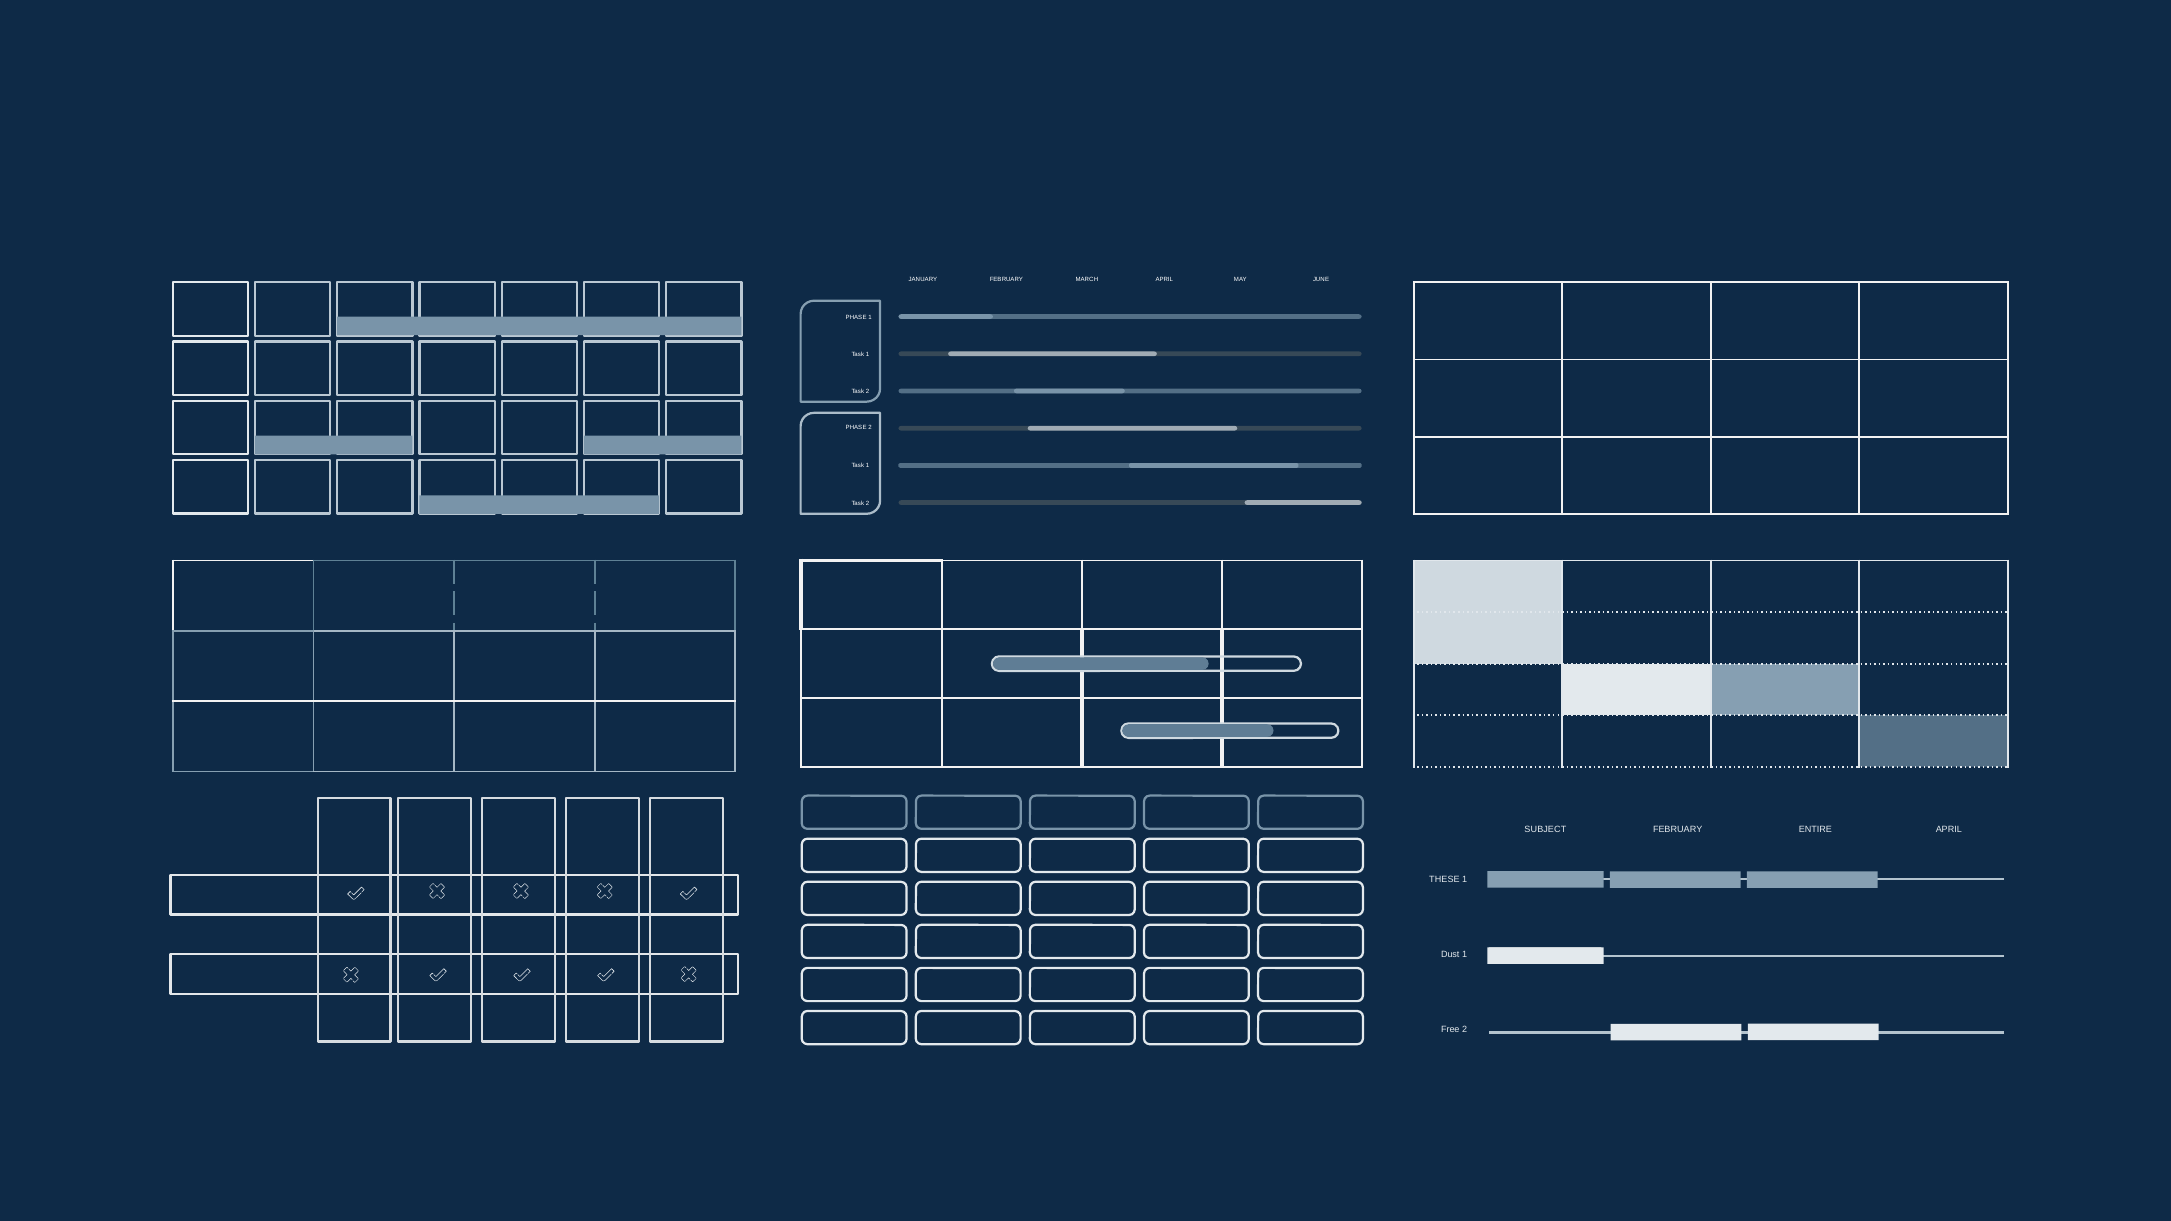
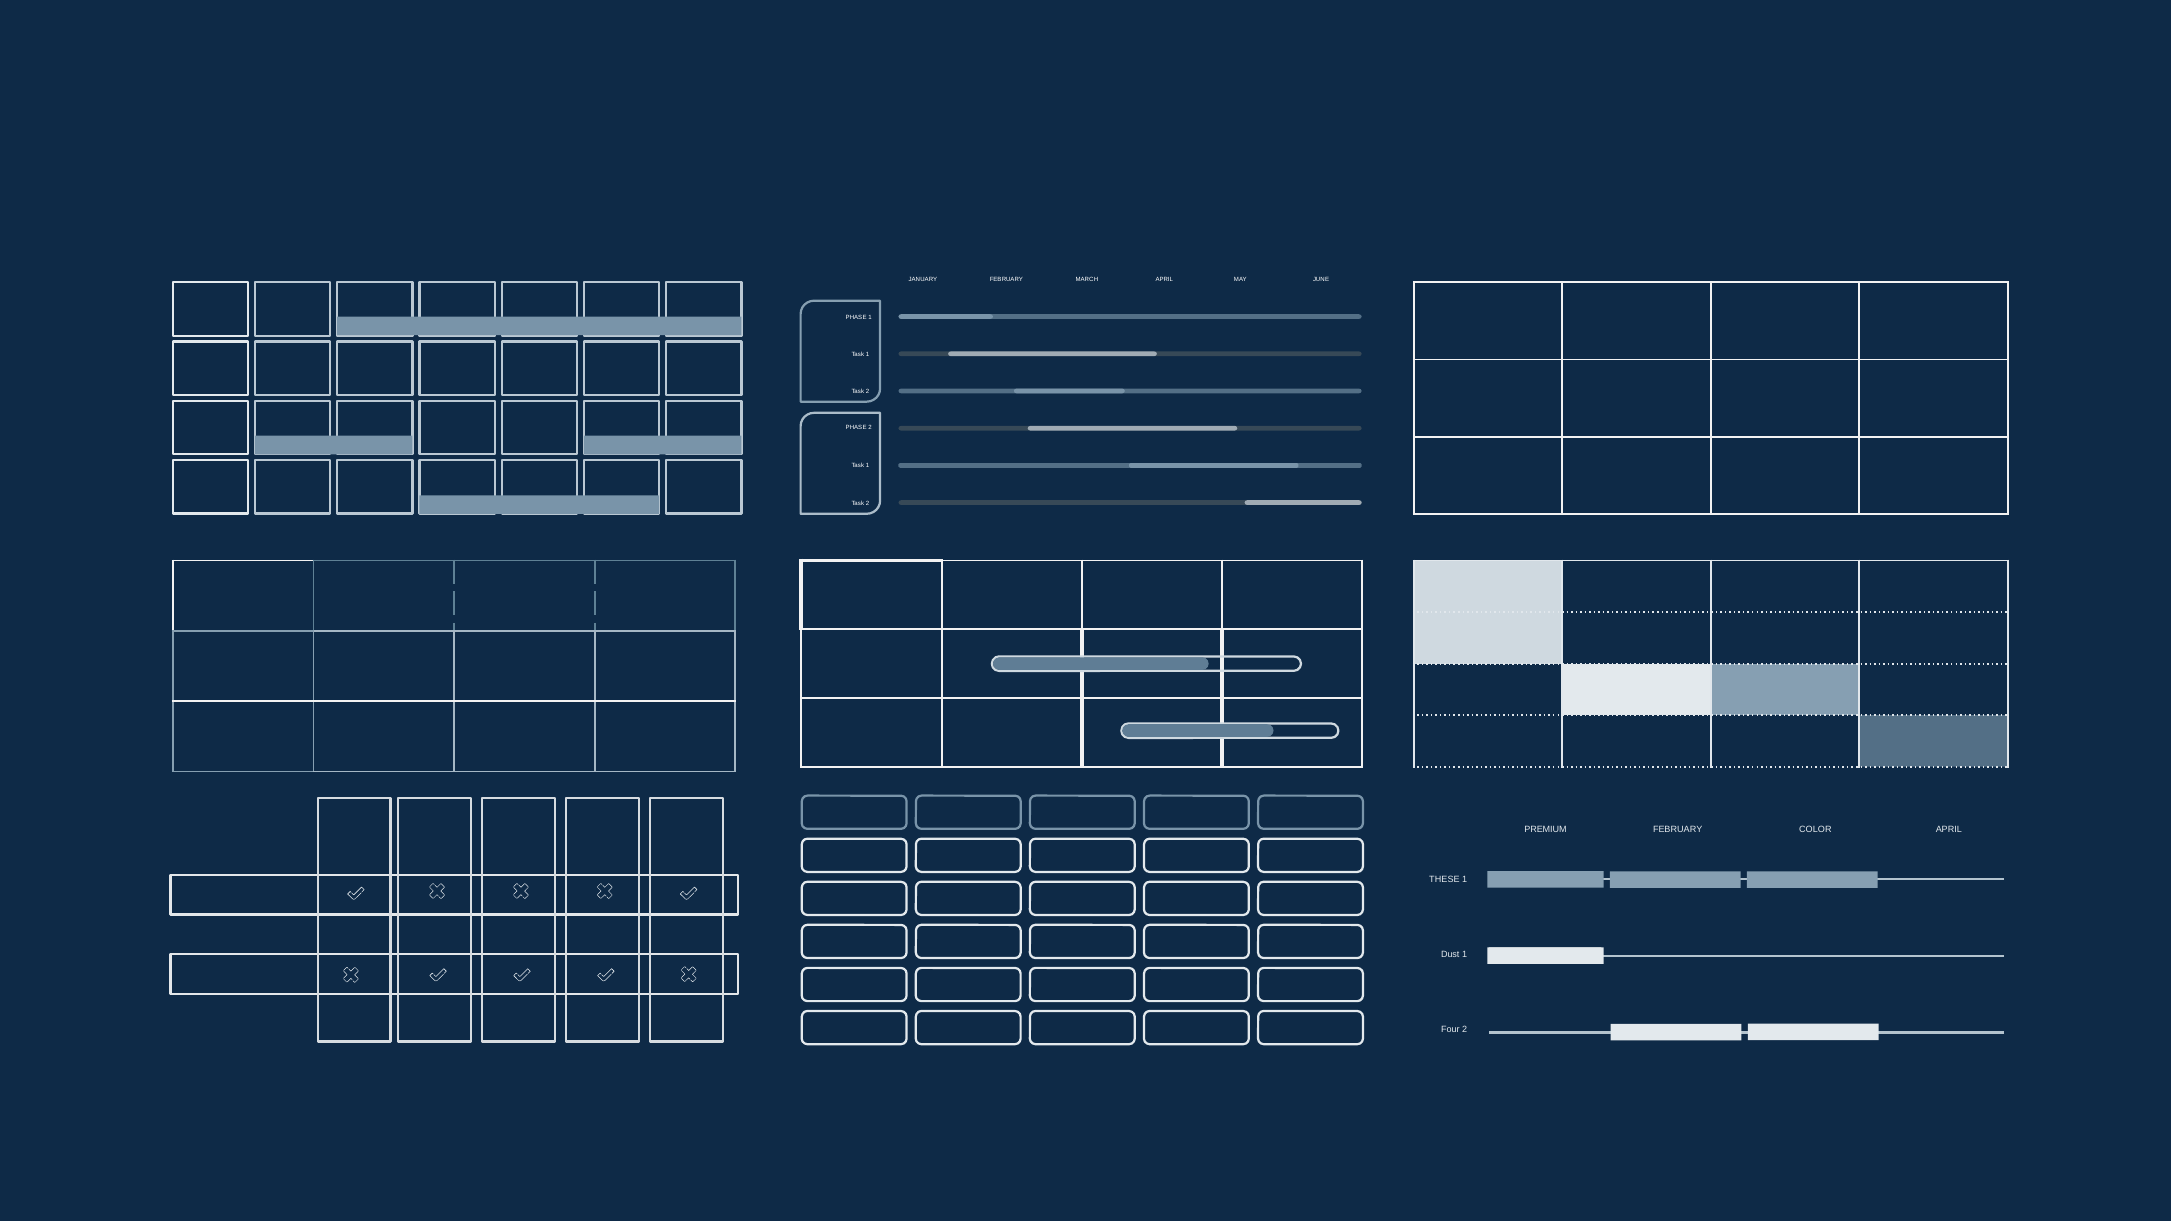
SUBJECT: SUBJECT -> PREMIUM (1545, 830)
ENTIRE: ENTIRE -> COLOR (1815, 830)
Free: Free -> Four (1450, 1030)
